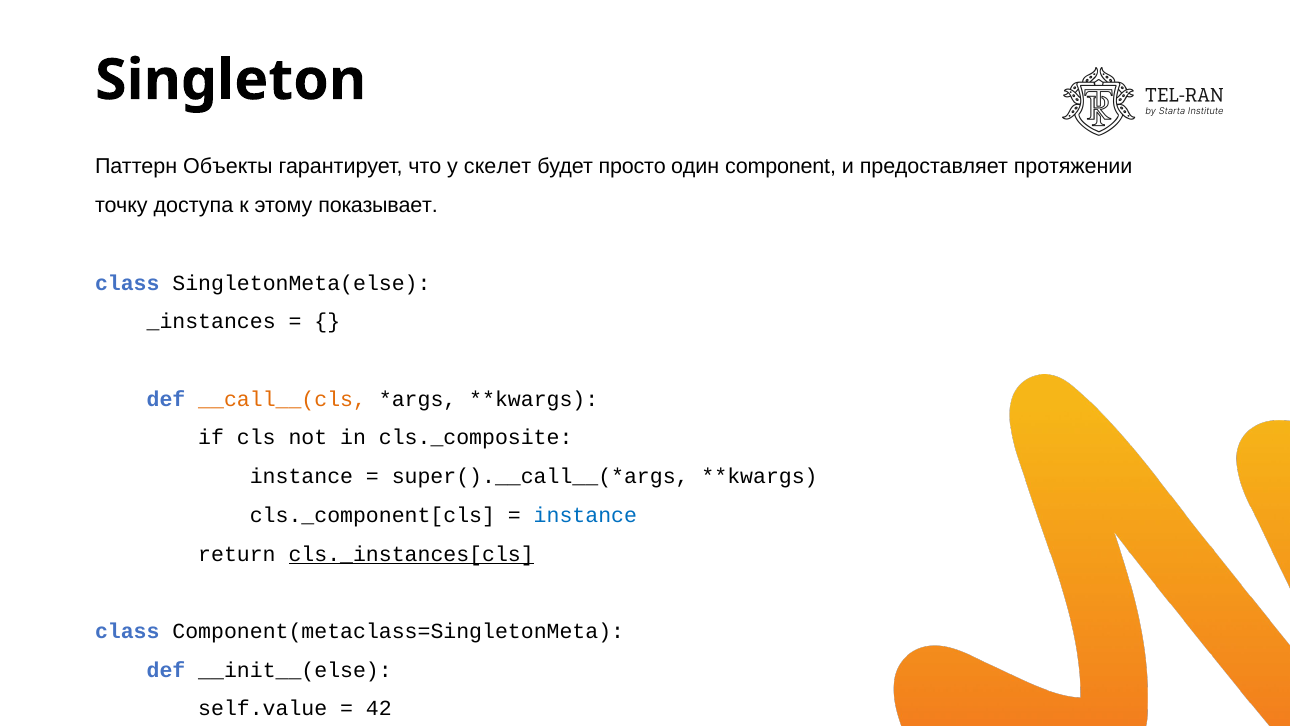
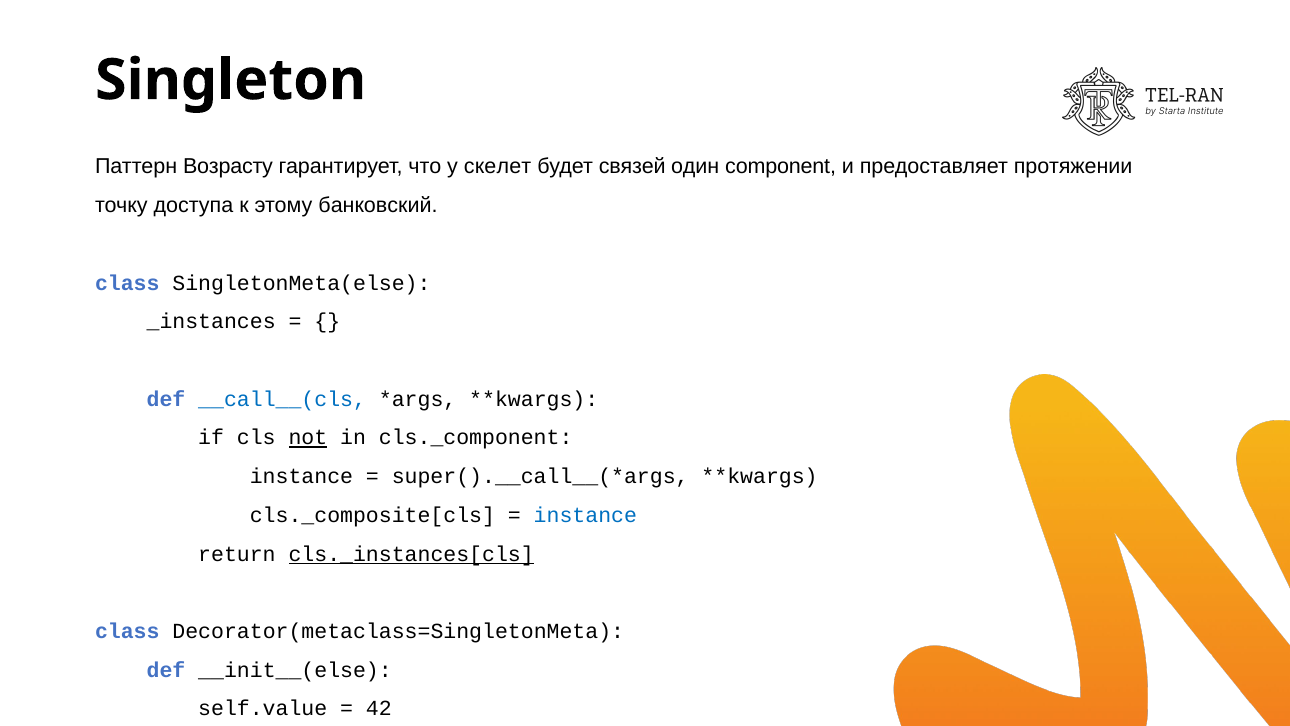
Объекты: Объекты -> Возрасту (228, 167)
просто: просто -> связей (632, 167)
показывает: показывает -> банковский (378, 205)
__call__(cls colour: orange -> blue (282, 399)
not underline: none -> present (308, 438)
cls._composite: cls._composite -> cls._component (476, 438)
cls._component[cls: cls._component[cls -> cls._composite[cls (372, 515)
Component(metaclass=SingletonMeta: Component(metaclass=SingletonMeta -> Decorator(metaclass=SingletonMeta (398, 631)
